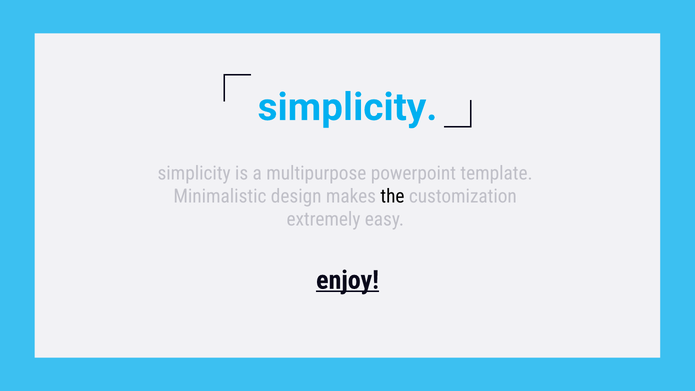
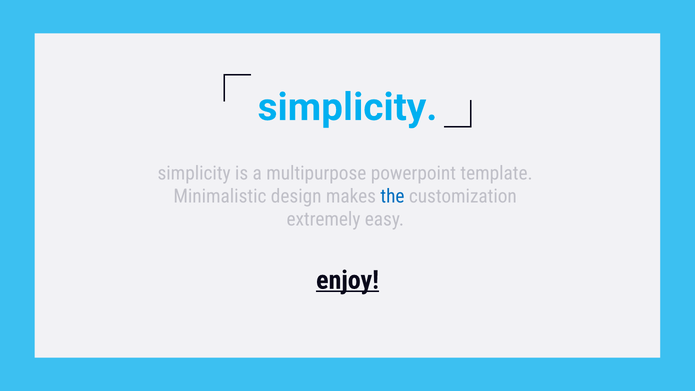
the colour: black -> blue (392, 196)
